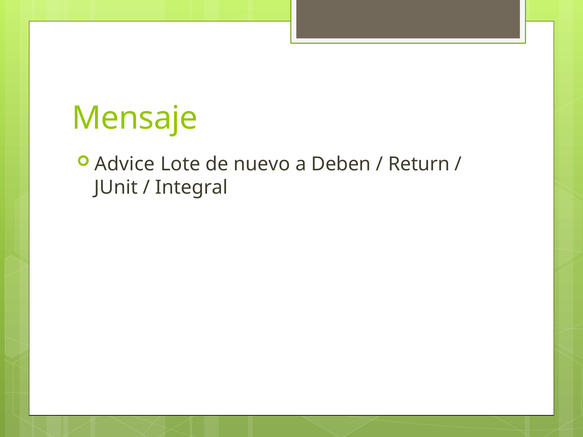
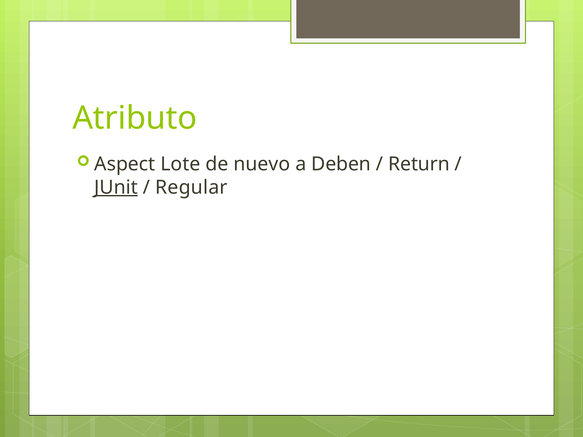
Mensaje: Mensaje -> Atributo (135, 118)
Advice: Advice -> Aspect (125, 164)
JUnit underline: none -> present (116, 187)
Integral: Integral -> Regular (191, 187)
